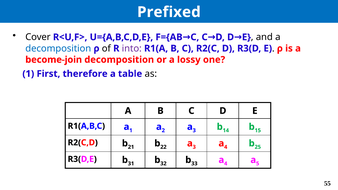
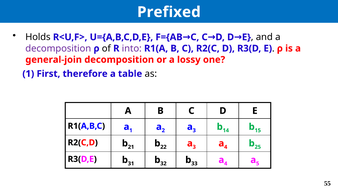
Cover: Cover -> Holds (38, 37)
decomposition colour: blue -> purple (58, 48)
become-join: become-join -> general-join (54, 60)
